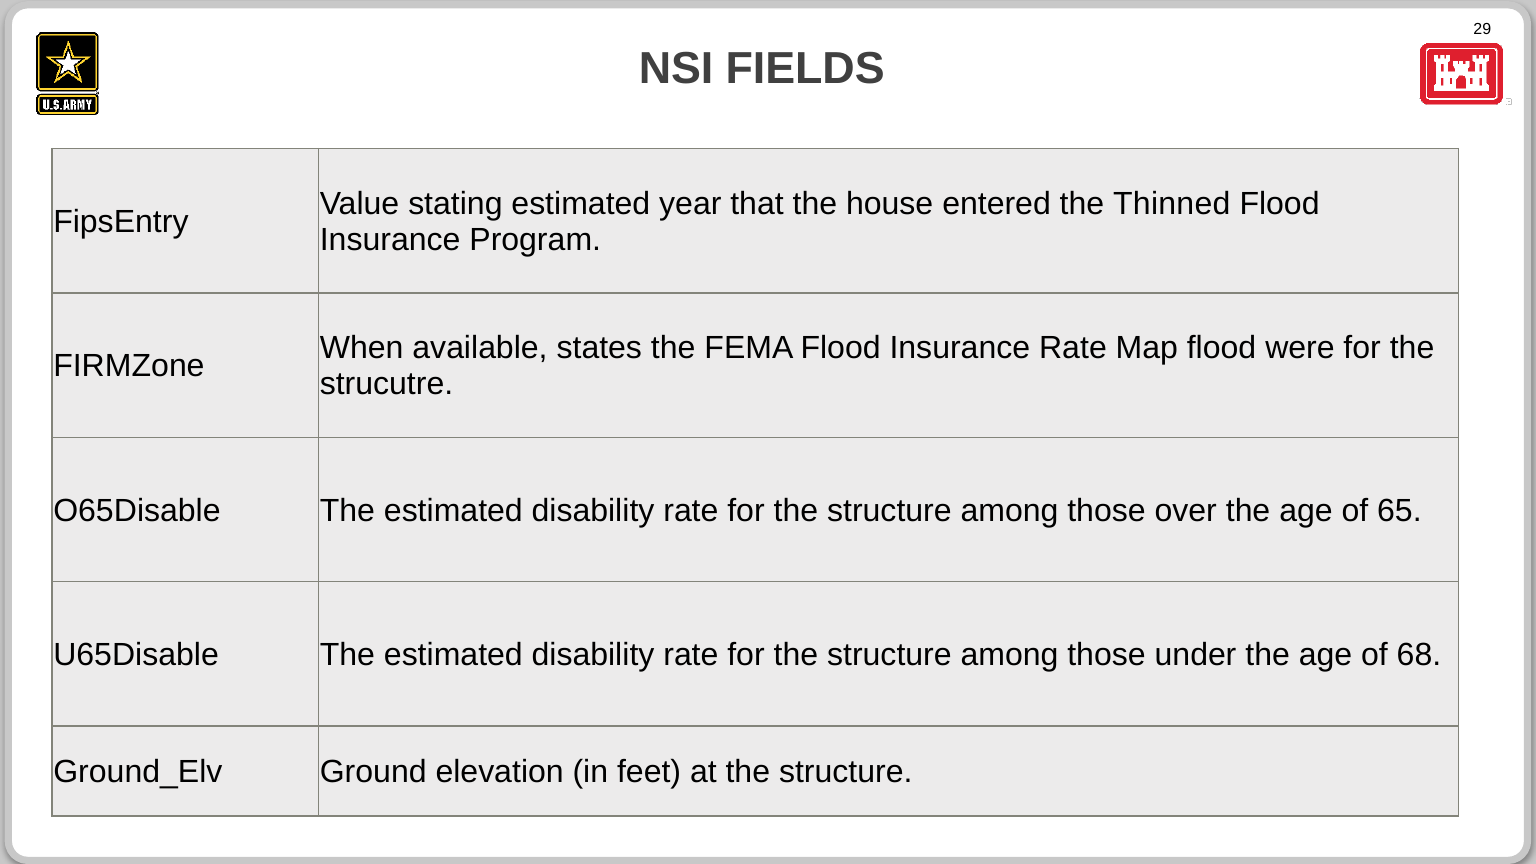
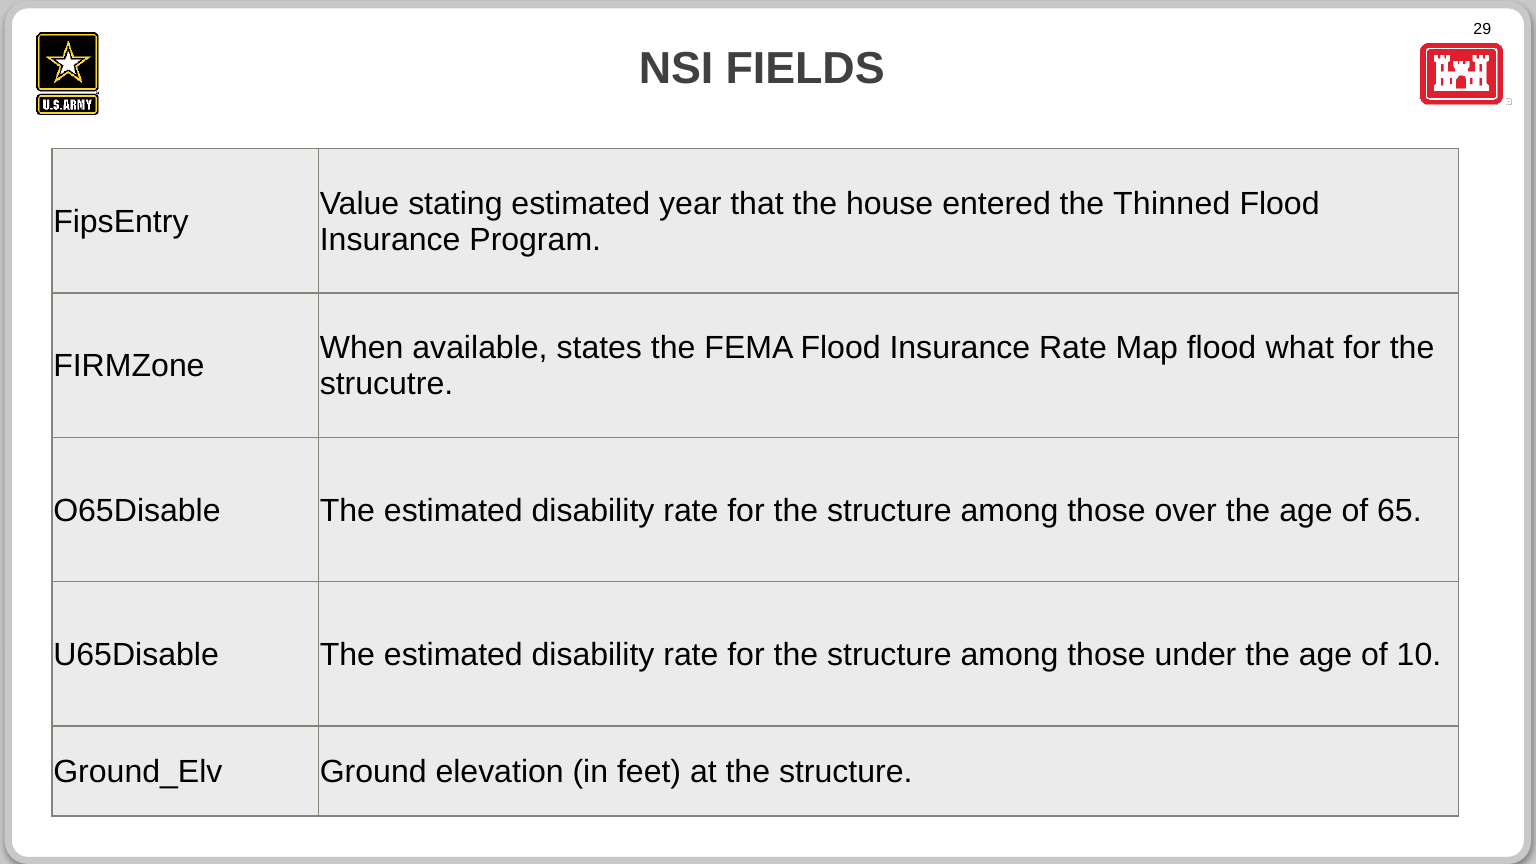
were: were -> what (1300, 348)
68: 68 -> 10 (1419, 655)
